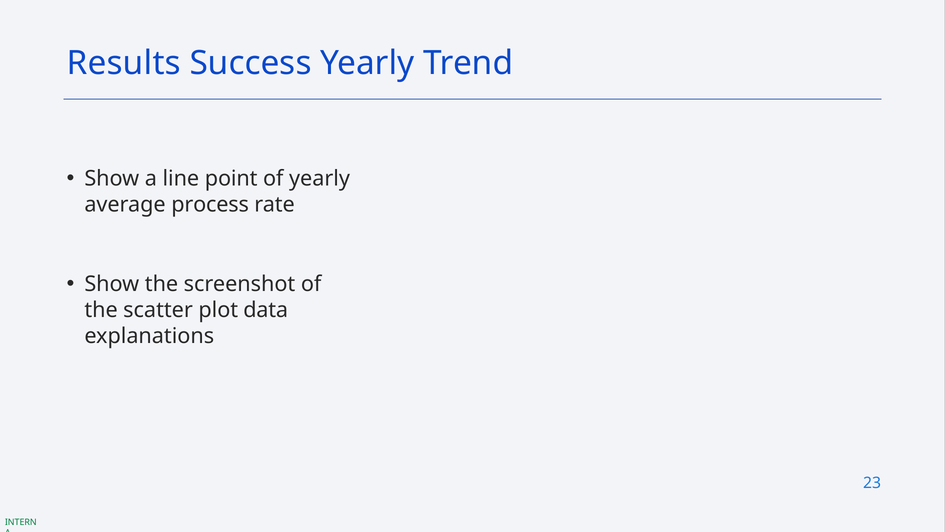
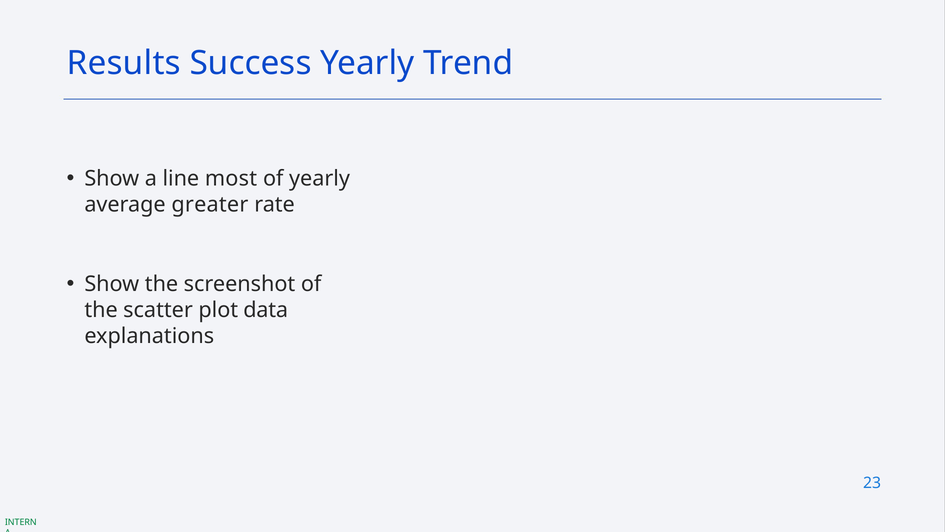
point: point -> most (231, 178)
process: process -> greater (210, 204)
